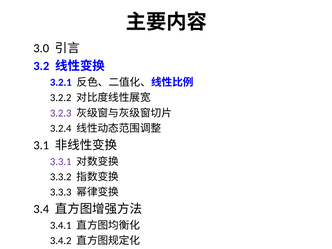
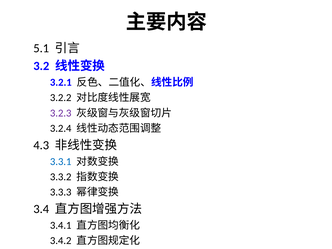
3.0: 3.0 -> 5.1 (41, 48)
3.1: 3.1 -> 4.3 (41, 145)
3.3.1 colour: purple -> blue (61, 162)
